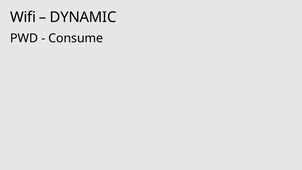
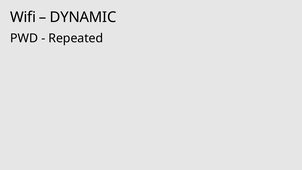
Consume: Consume -> Repeated (76, 38)
